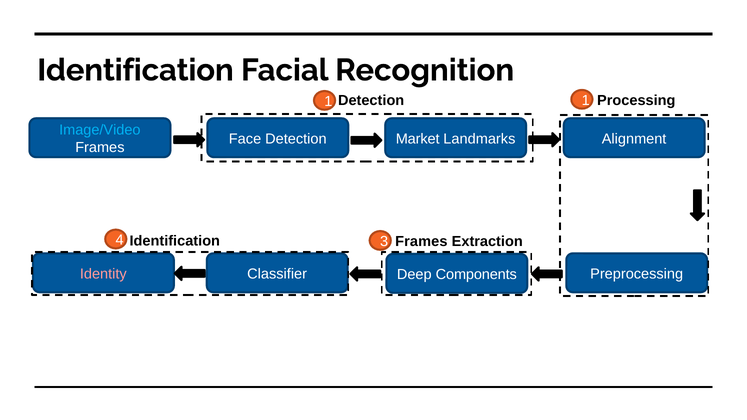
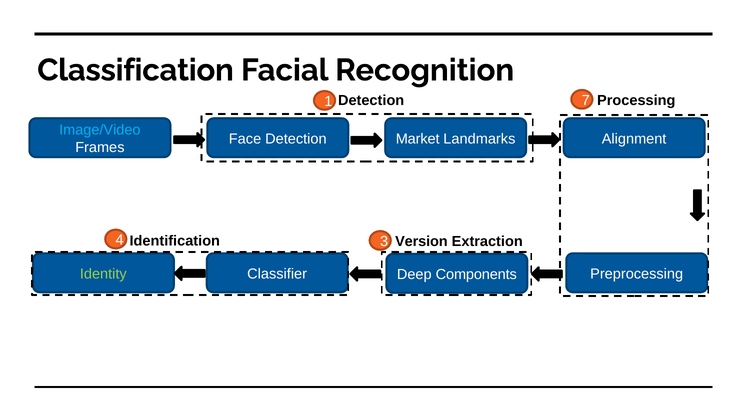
Identification: Identification -> Classification (135, 70)
1 1: 1 -> 7 (586, 100)
Frames: Frames -> Version (421, 242)
Identity colour: pink -> light green (103, 274)
